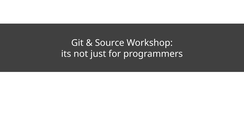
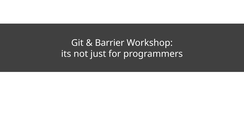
Source: Source -> Barrier (110, 43)
